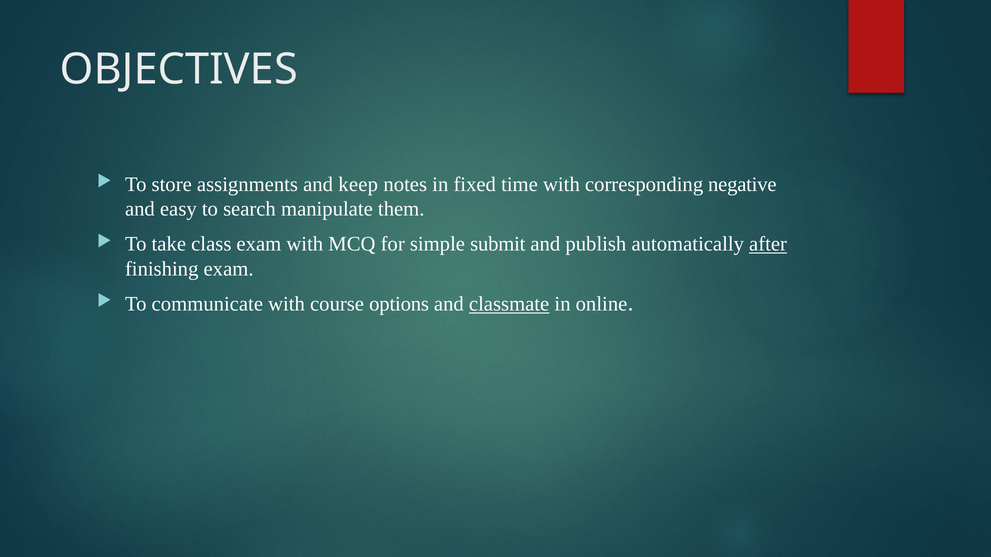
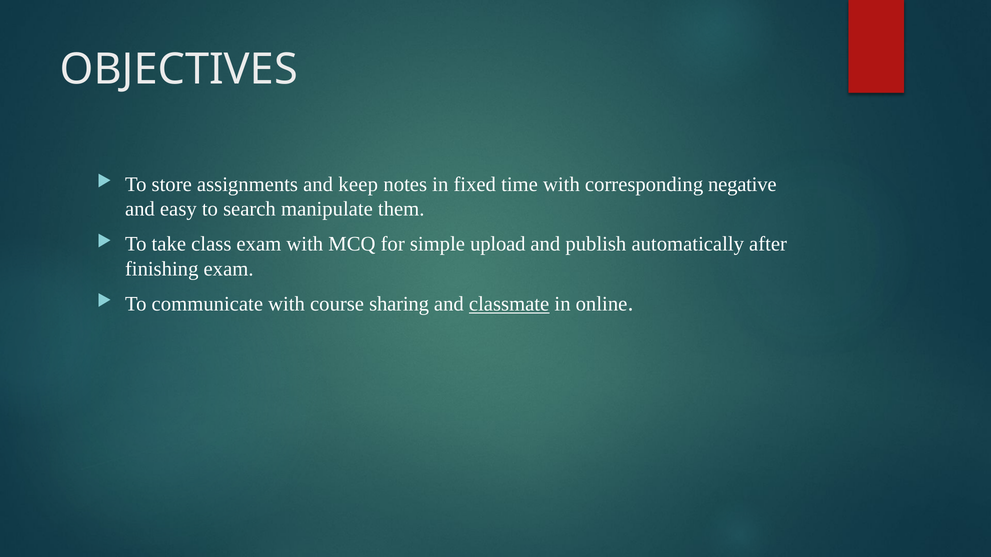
submit: submit -> upload (498, 244)
after underline: present -> none (768, 244)
options: options -> sharing (399, 304)
